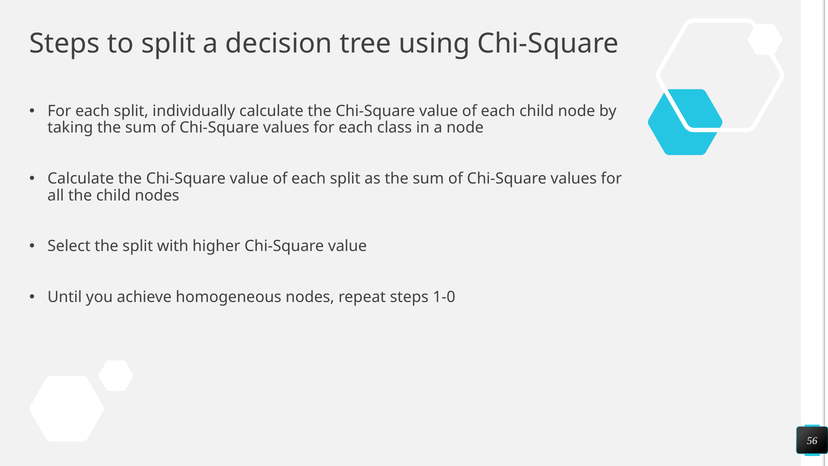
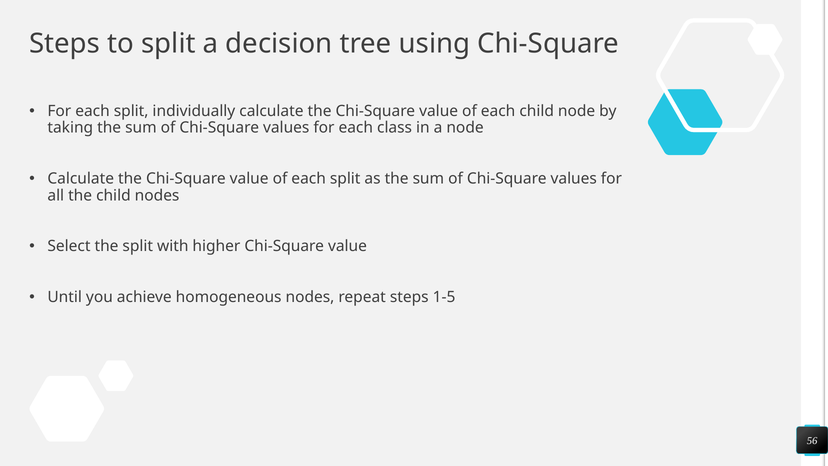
1-0: 1-0 -> 1-5 (444, 297)
